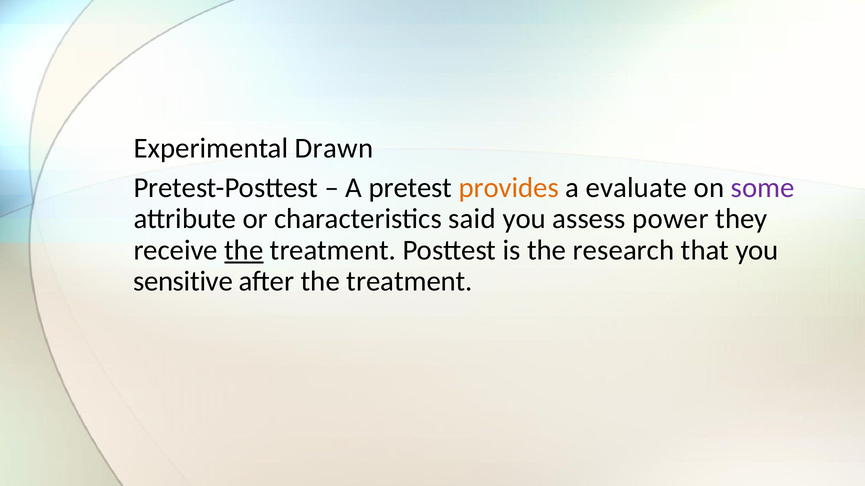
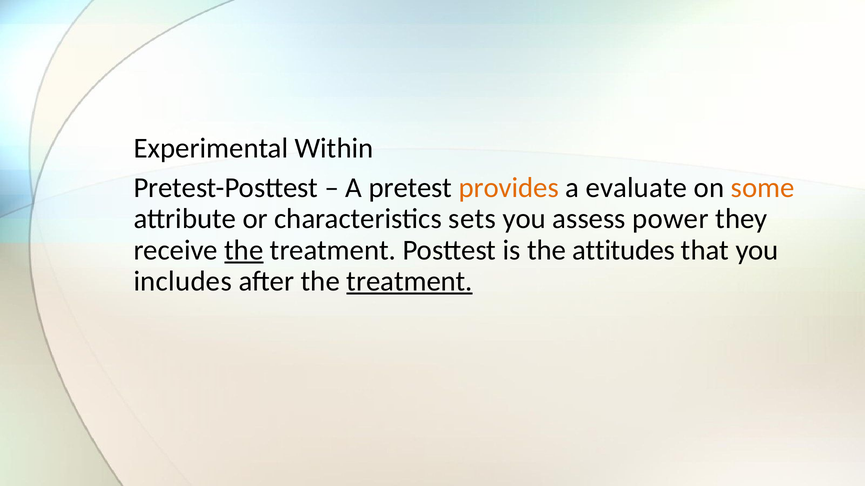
Drawn: Drawn -> Within (334, 148)
some colour: purple -> orange (763, 188)
said: said -> sets (472, 219)
research: research -> attitudes (624, 250)
sensitive: sensitive -> includes (183, 281)
treatment underline: none -> present (410, 281)
